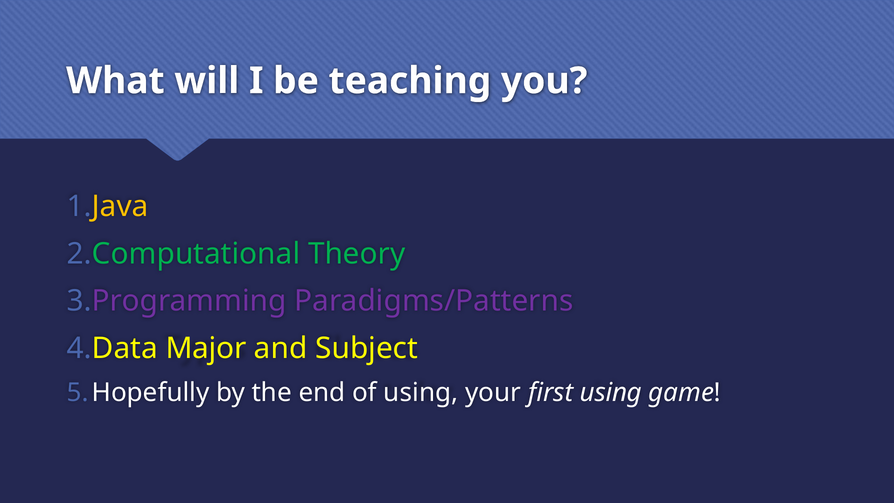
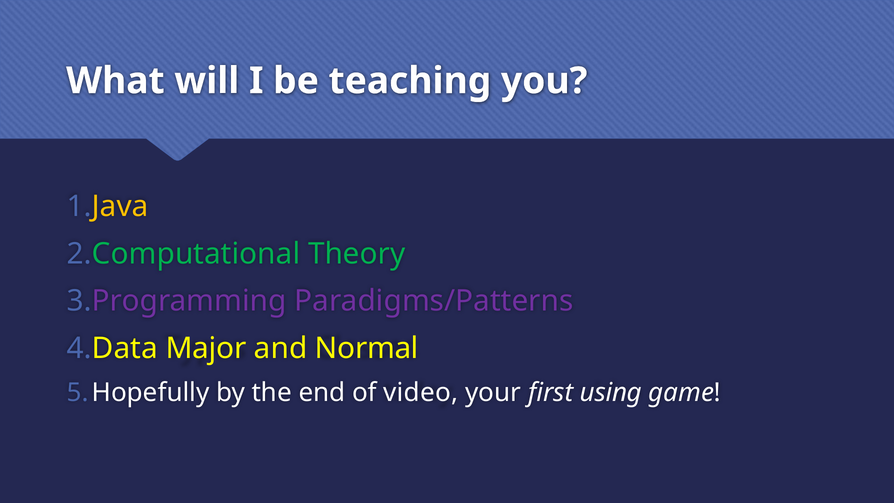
Subject: Subject -> Normal (367, 348)
of using: using -> video (421, 392)
